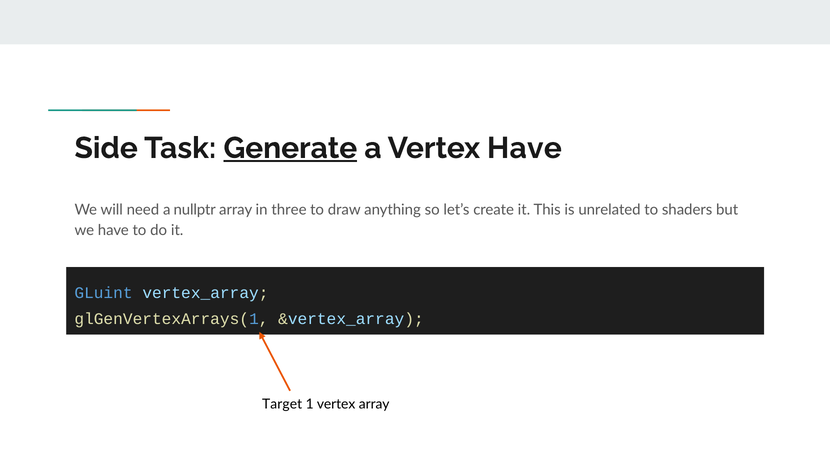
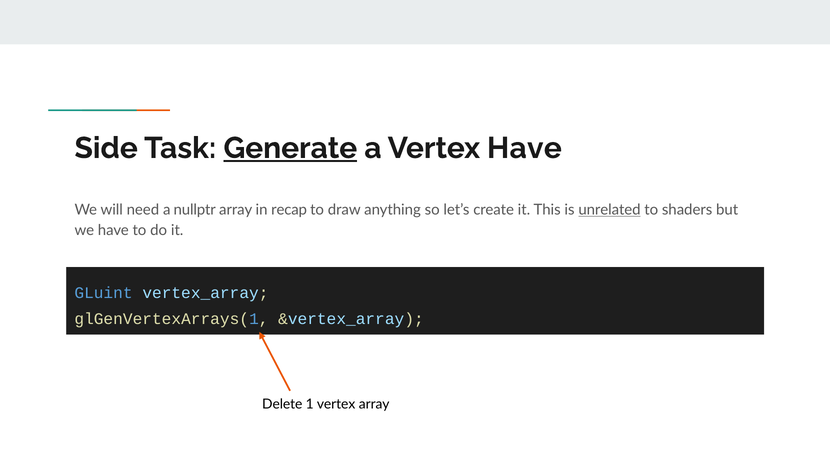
three: three -> recap (289, 210)
unrelated underline: none -> present (609, 210)
Target: Target -> Delete (282, 404)
